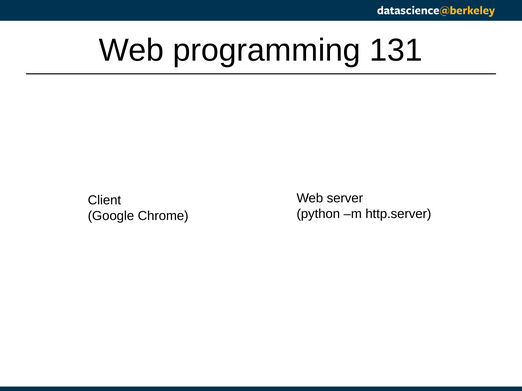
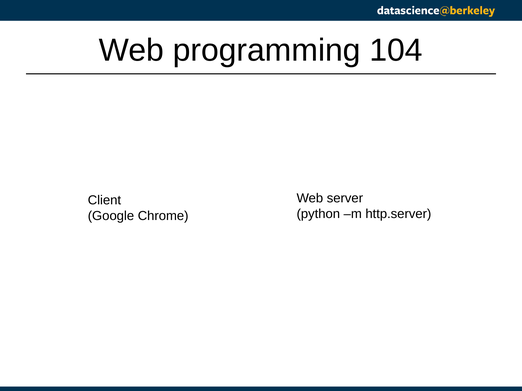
131: 131 -> 104 (396, 51)
